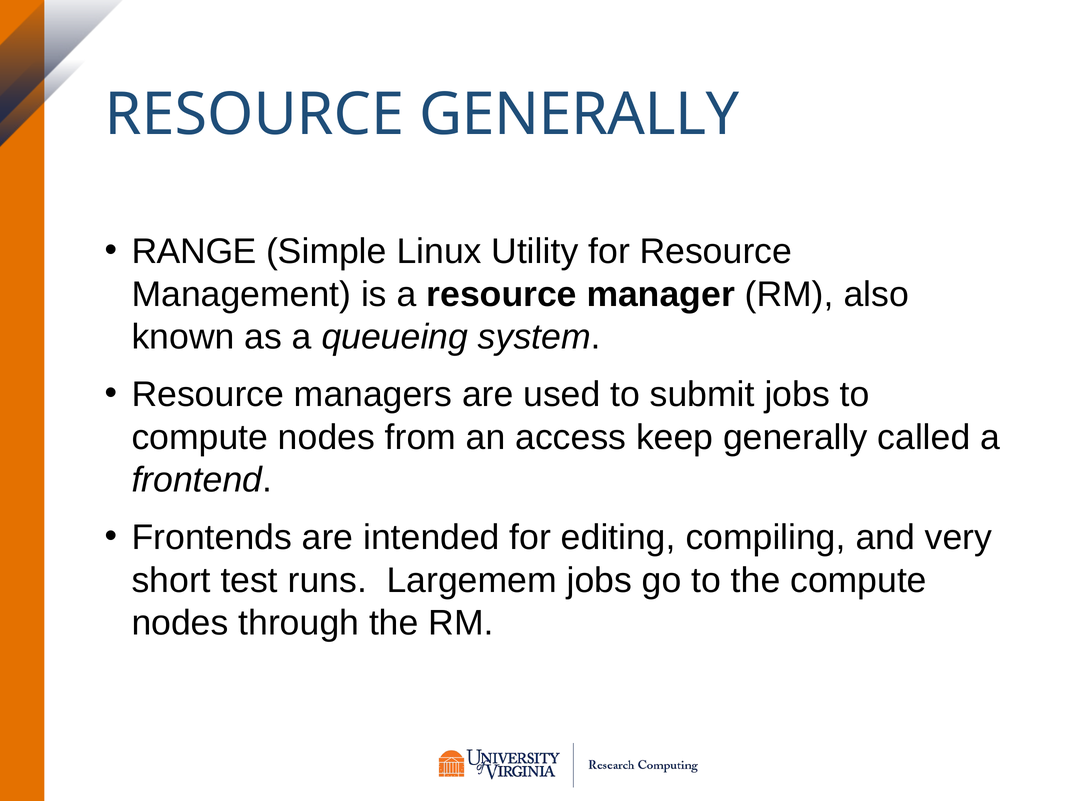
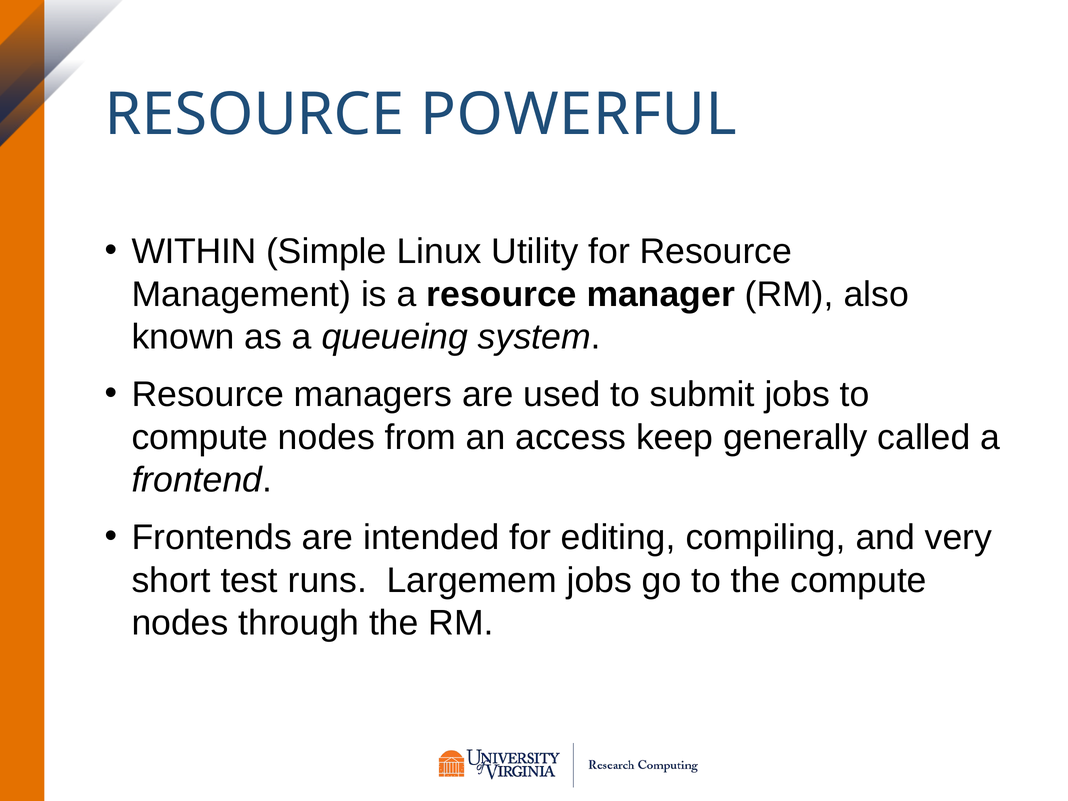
RESOURCE GENERALLY: GENERALLY -> POWERFUL (579, 114)
RANGE: RANGE -> WITHIN (194, 252)
